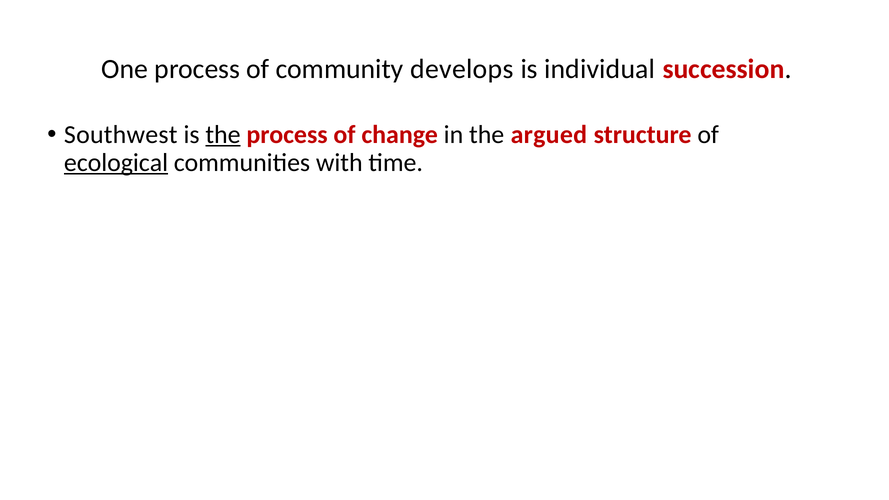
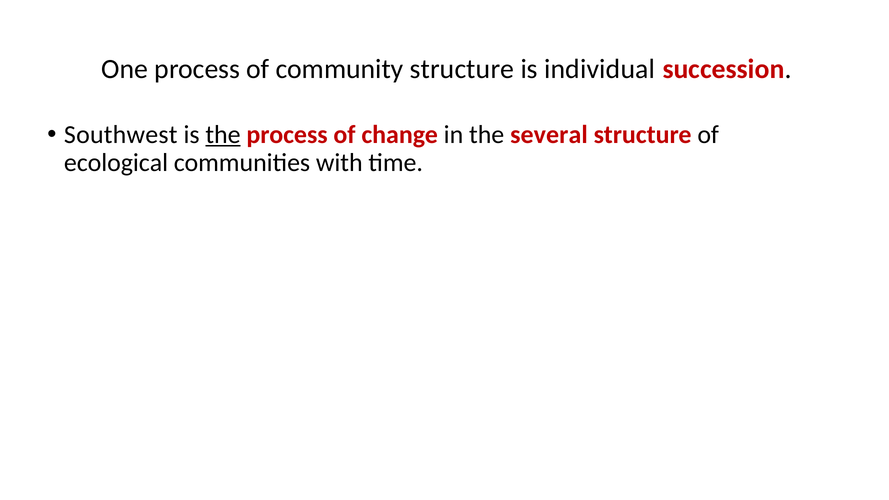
community develops: develops -> structure (462, 69)
argued: argued -> several (549, 135)
ecological underline: present -> none (116, 163)
